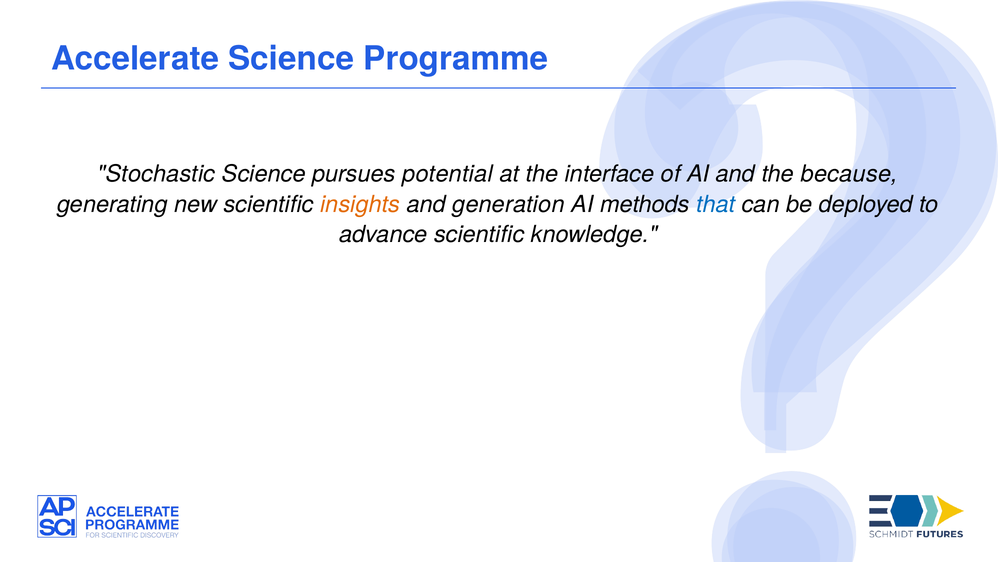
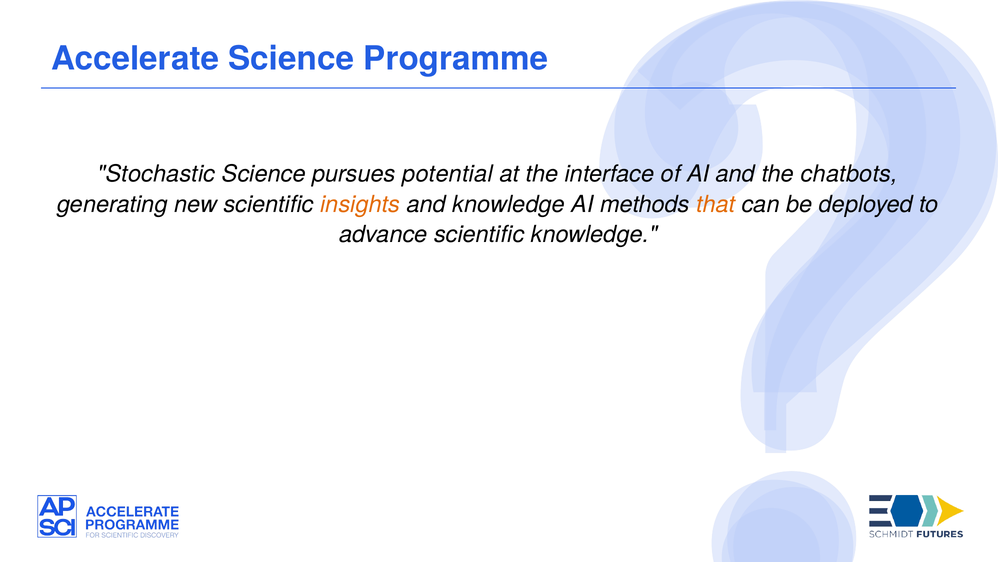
because: because -> chatbots (849, 174)
and generation: generation -> knowledge (509, 204)
that colour: blue -> orange (716, 204)
